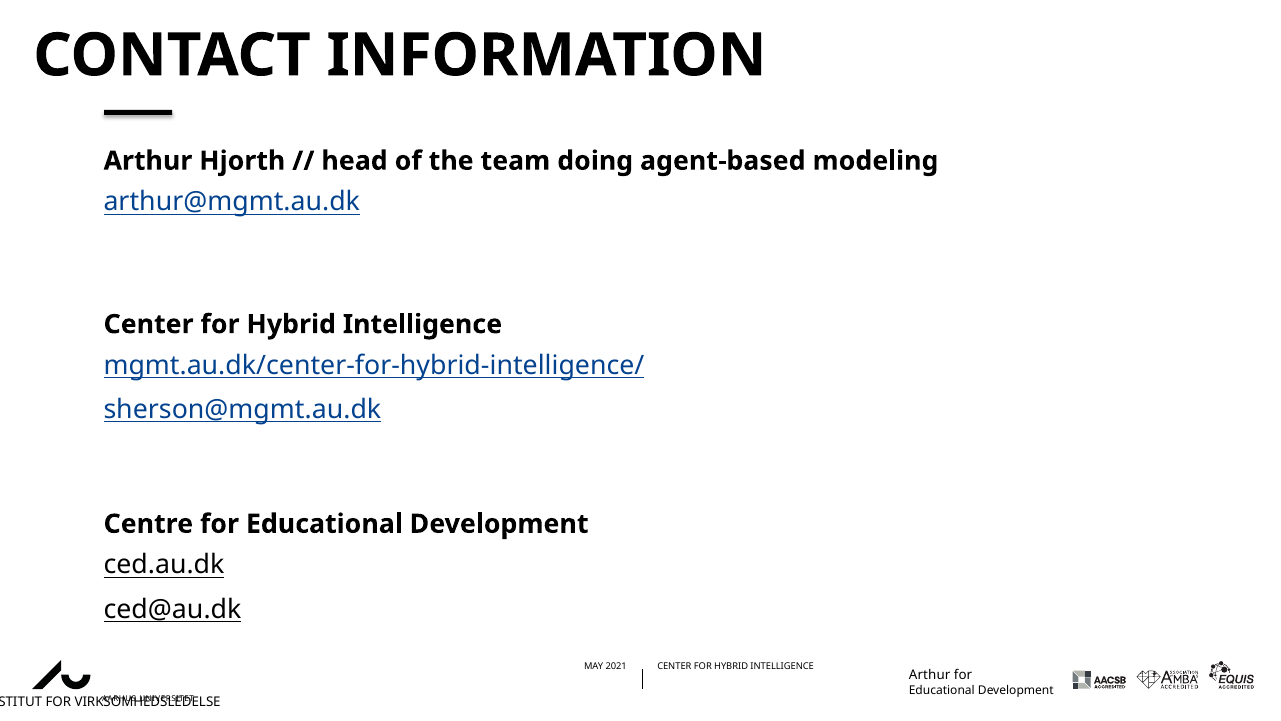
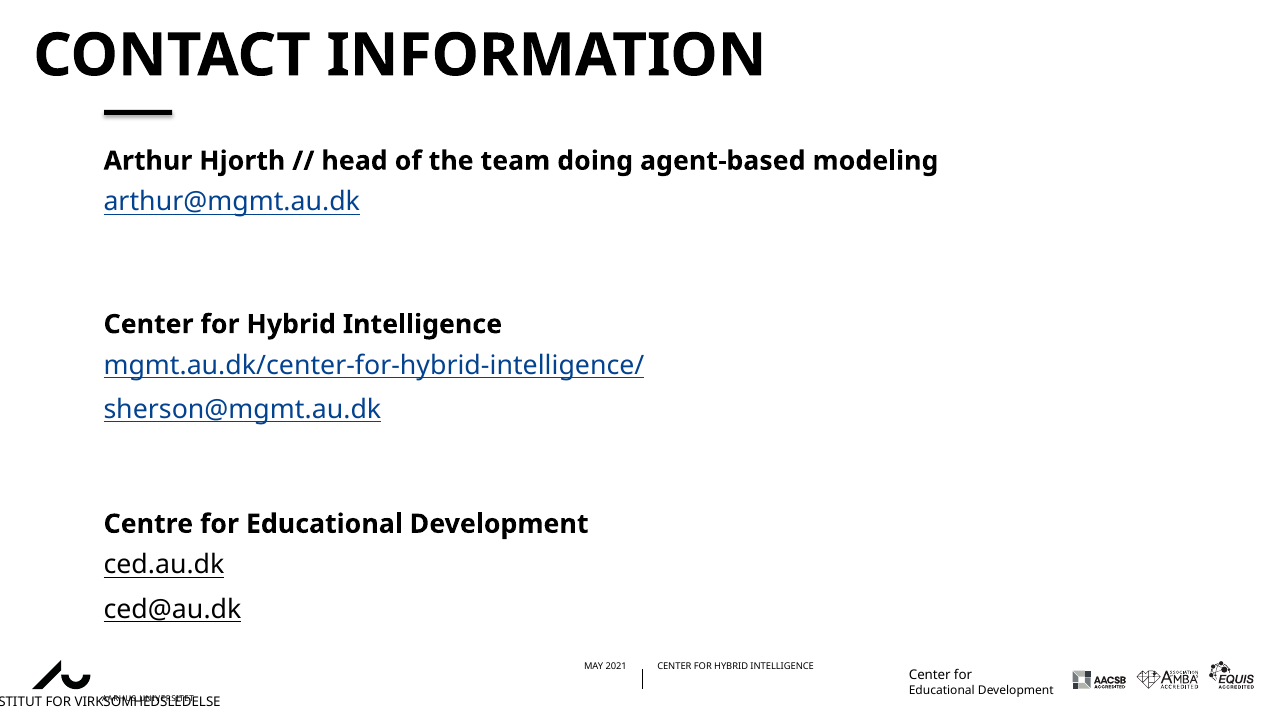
Arthur: Arthur -> Center (930, 675)
